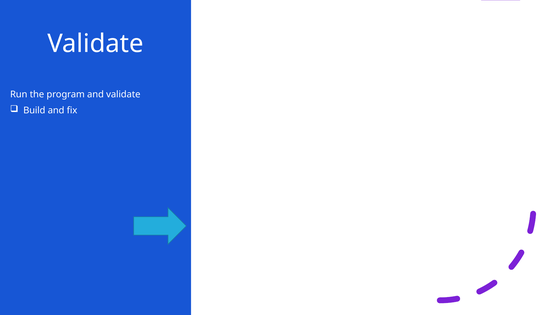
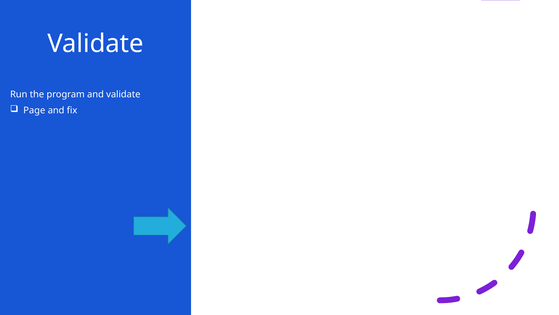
Build: Build -> Page (34, 110)
